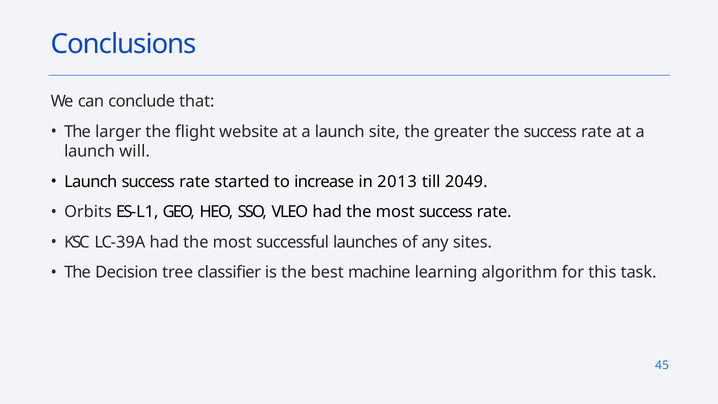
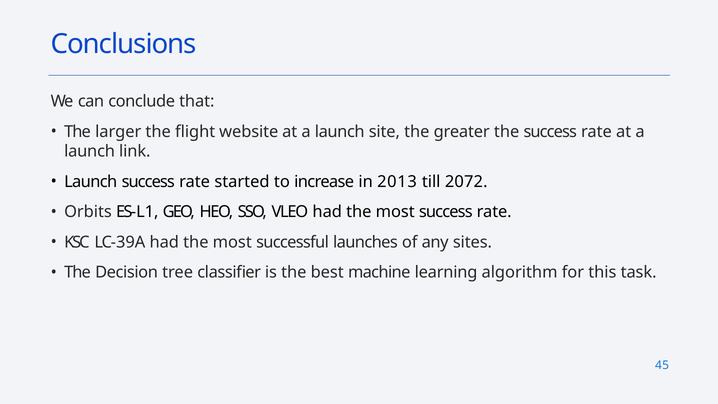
will: will -> link (135, 151)
2049: 2049 -> 2072 (466, 182)
